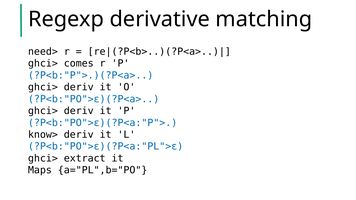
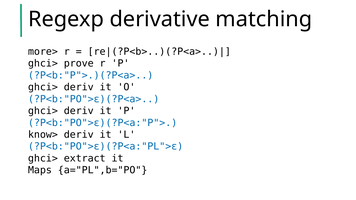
need>: need> -> more> (43, 52)
comes: comes -> prove (79, 64)
